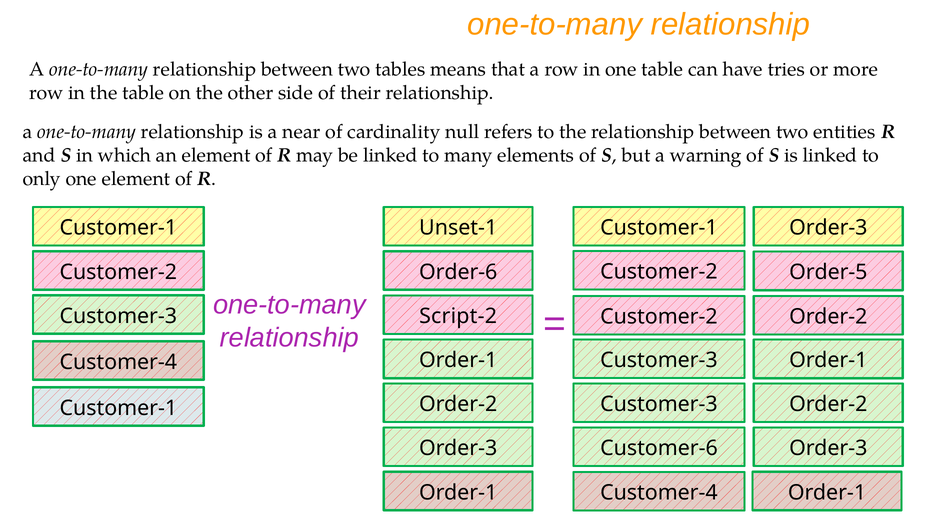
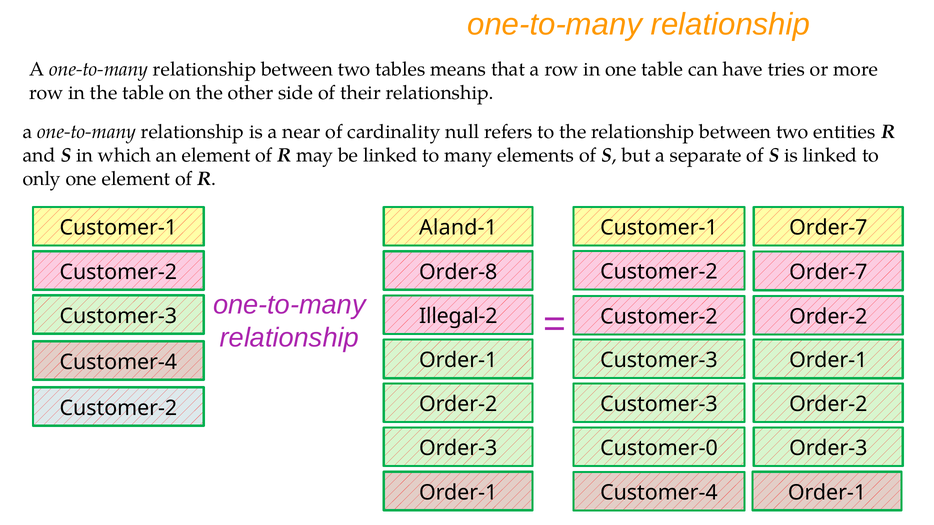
warning: warning -> separate (706, 155)
Unset-1: Unset-1 -> Aland-1 (458, 228)
Customer-1 Order-3: Order-3 -> Order-7 (828, 228)
Customer-2 Order-5: Order-5 -> Order-7 (828, 273)
Order-6: Order-6 -> Order-8 (458, 272)
Script-2: Script-2 -> Illegal-2 (458, 317)
Customer-1: Customer-1 -> Customer-2 (118, 408)
Customer-6: Customer-6 -> Customer-0 (659, 449)
